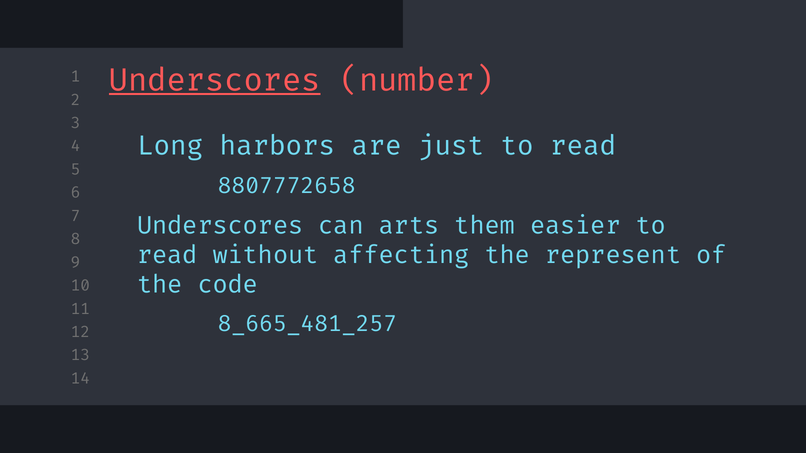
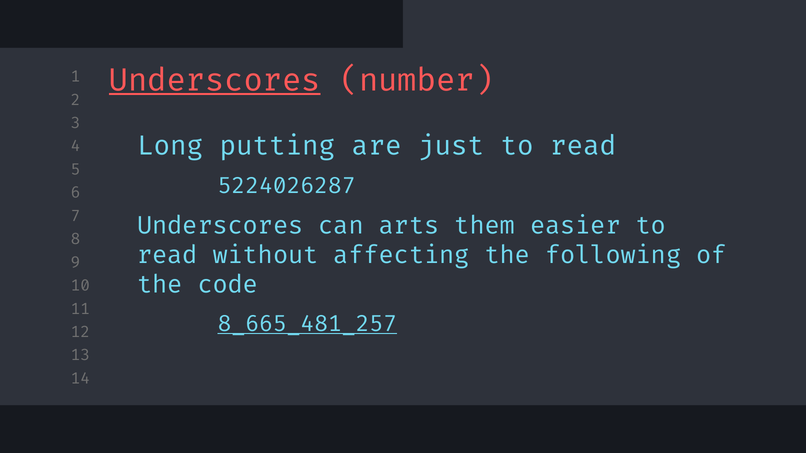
harbors: harbors -> putting (278, 146)
8807772658: 8807772658 -> 5224026287 (287, 186)
represent: represent -> following (613, 255)
8_665_481_257 underline: none -> present (307, 324)
